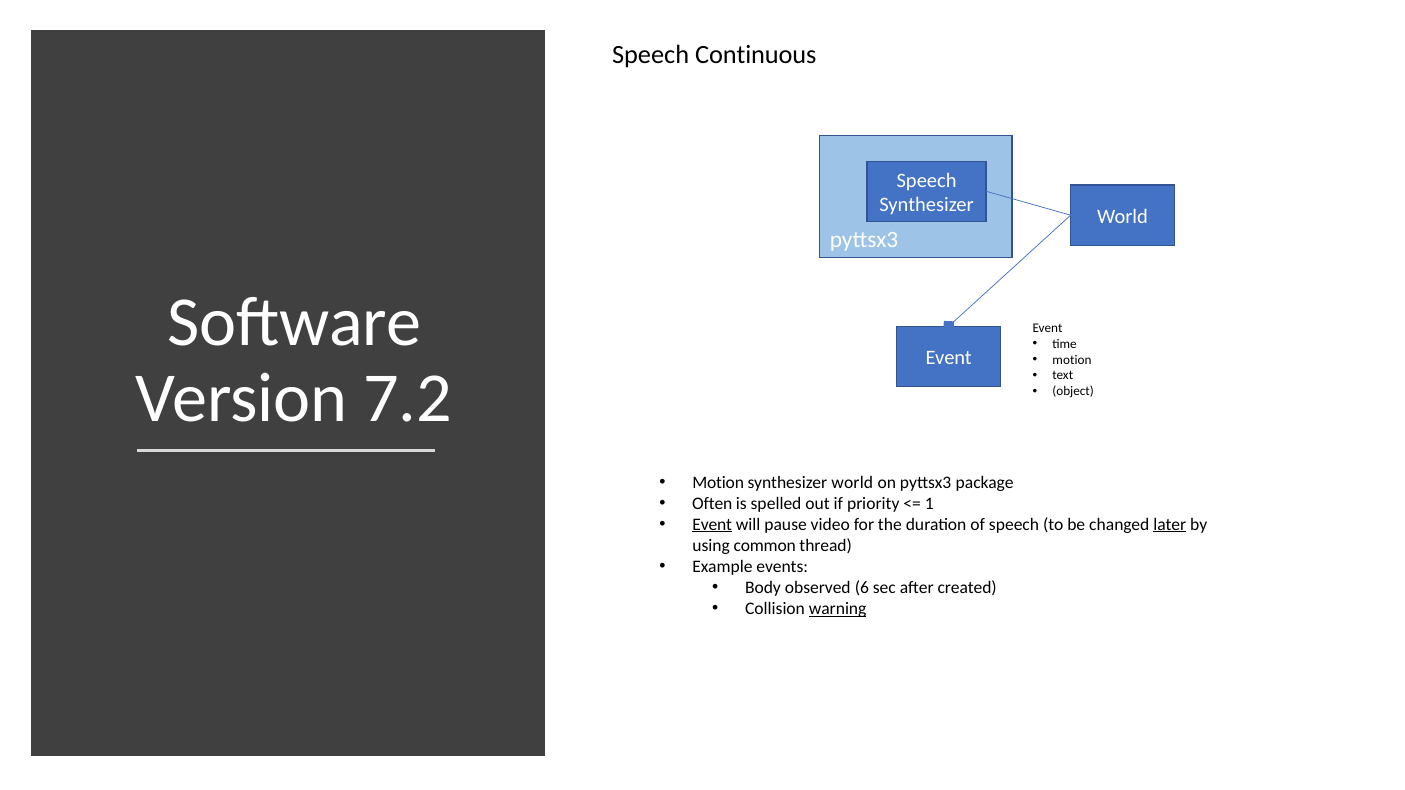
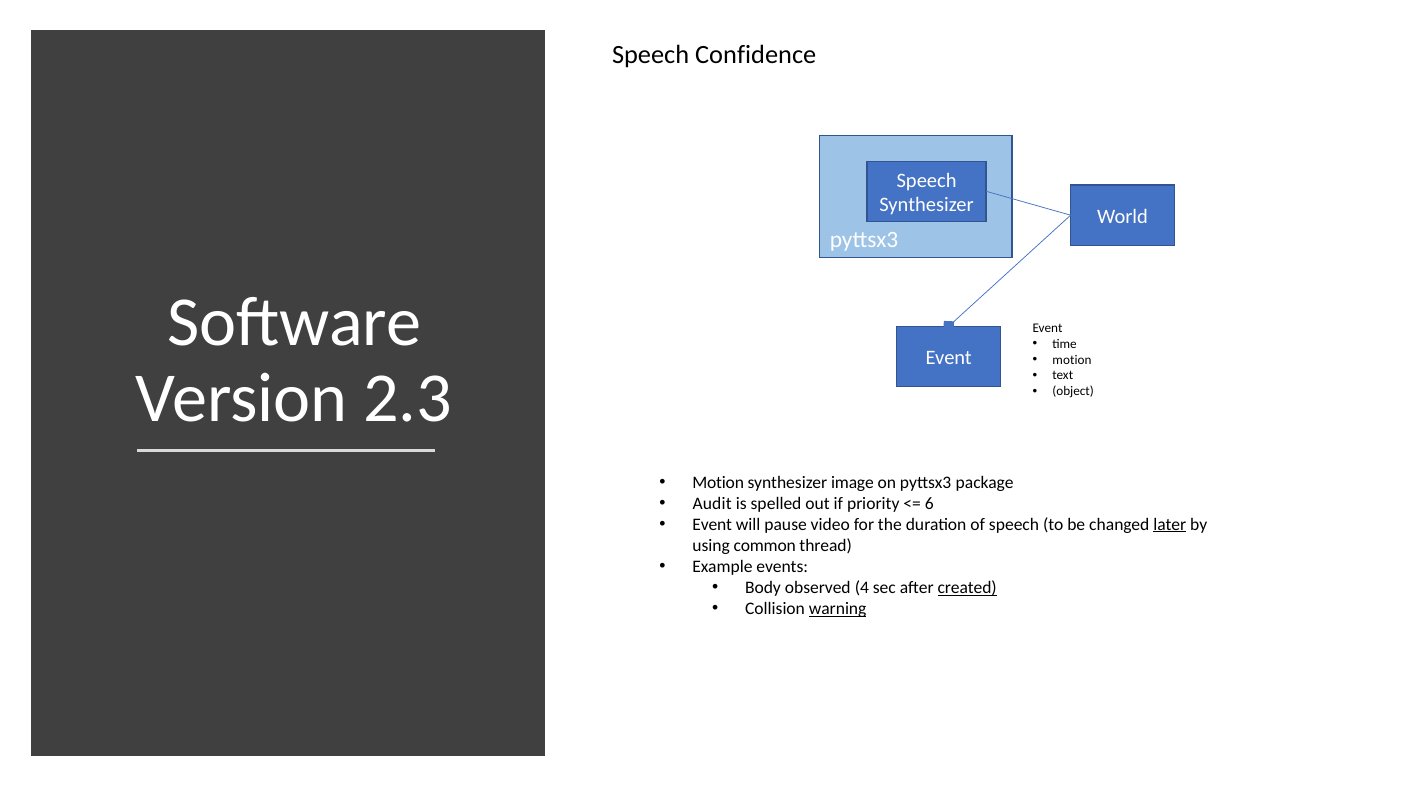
Continuous: Continuous -> Confidence (756, 55)
7.2: 7.2 -> 2.3 (408, 398)
synthesizer world: world -> image (852, 482)
Often: Often -> Audit (712, 503)
1: 1 -> 6 (929, 503)
Event underline: present -> none (712, 525)
6: 6 -> 4 (862, 588)
created underline: none -> present (967, 588)
